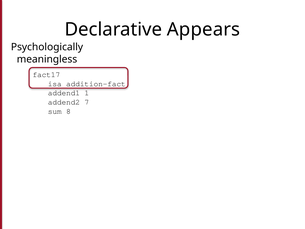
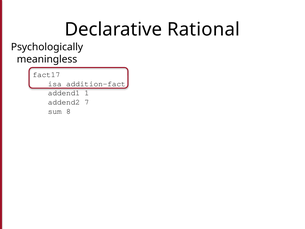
Appears: Appears -> Rational (204, 30)
